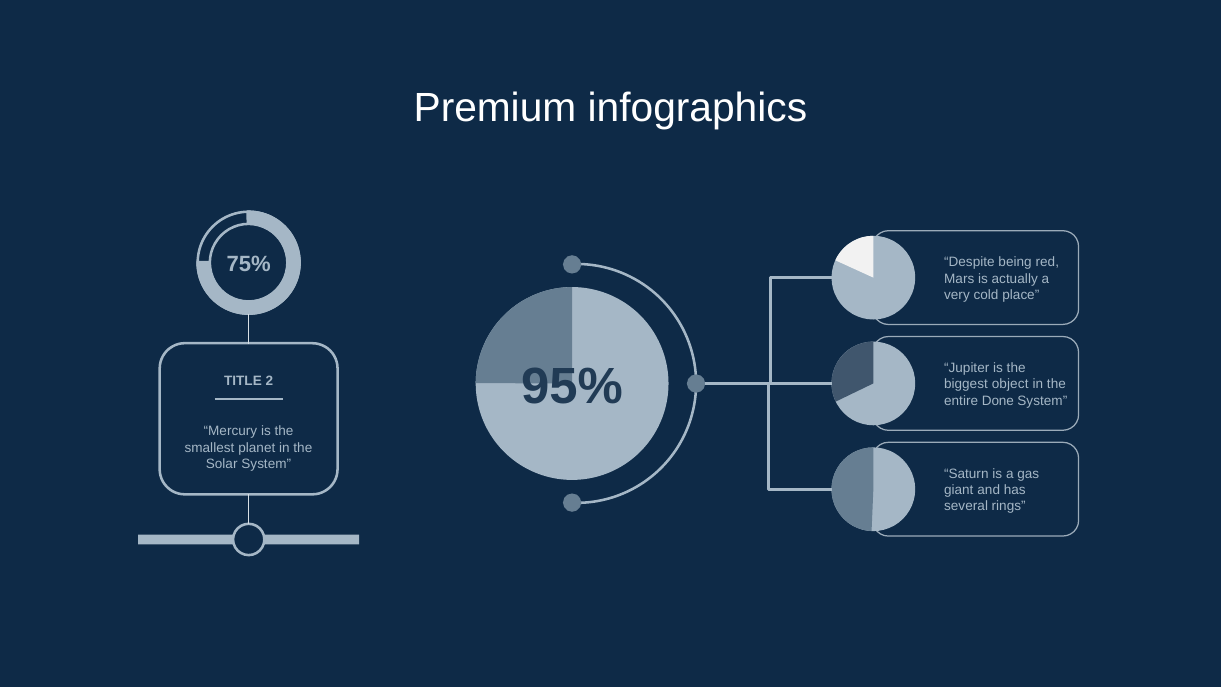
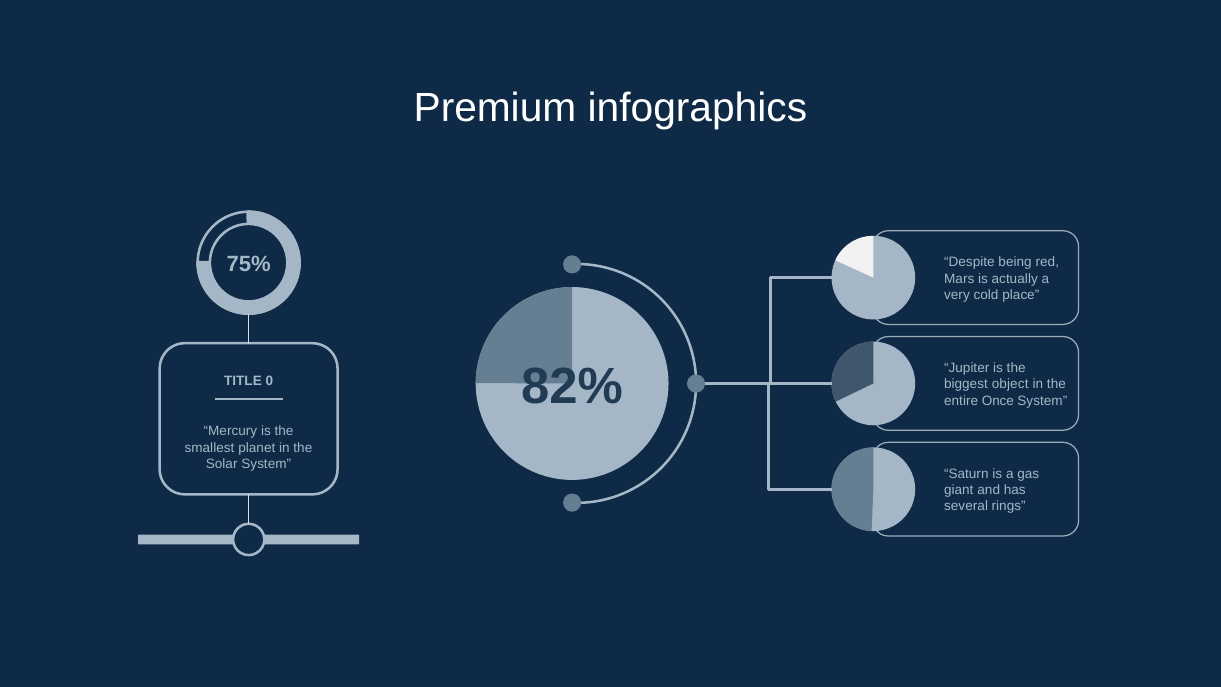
95%: 95% -> 82% (572, 387)
2: 2 -> 0 (269, 381)
Done: Done -> Once (998, 401)
